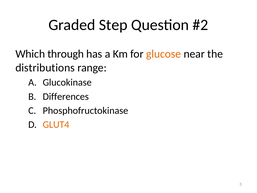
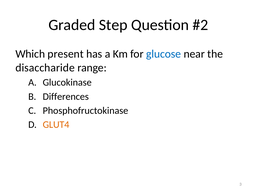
through: through -> present (66, 54)
glucose colour: orange -> blue (164, 54)
distributions: distributions -> disaccharide (45, 68)
